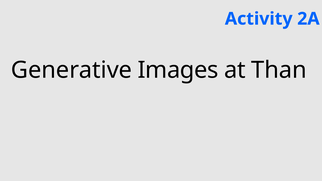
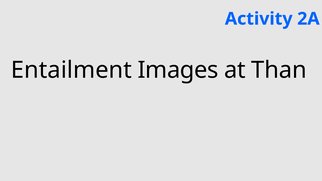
Generative: Generative -> Entailment (71, 70)
